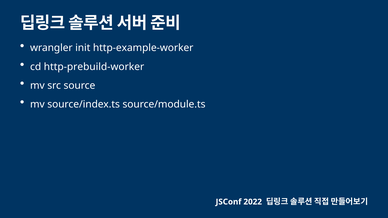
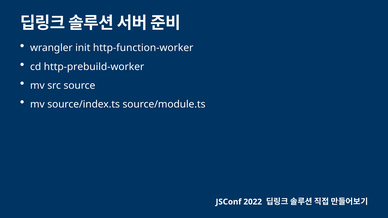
http-example-worker: http-example-worker -> http-function-worker (143, 48)
